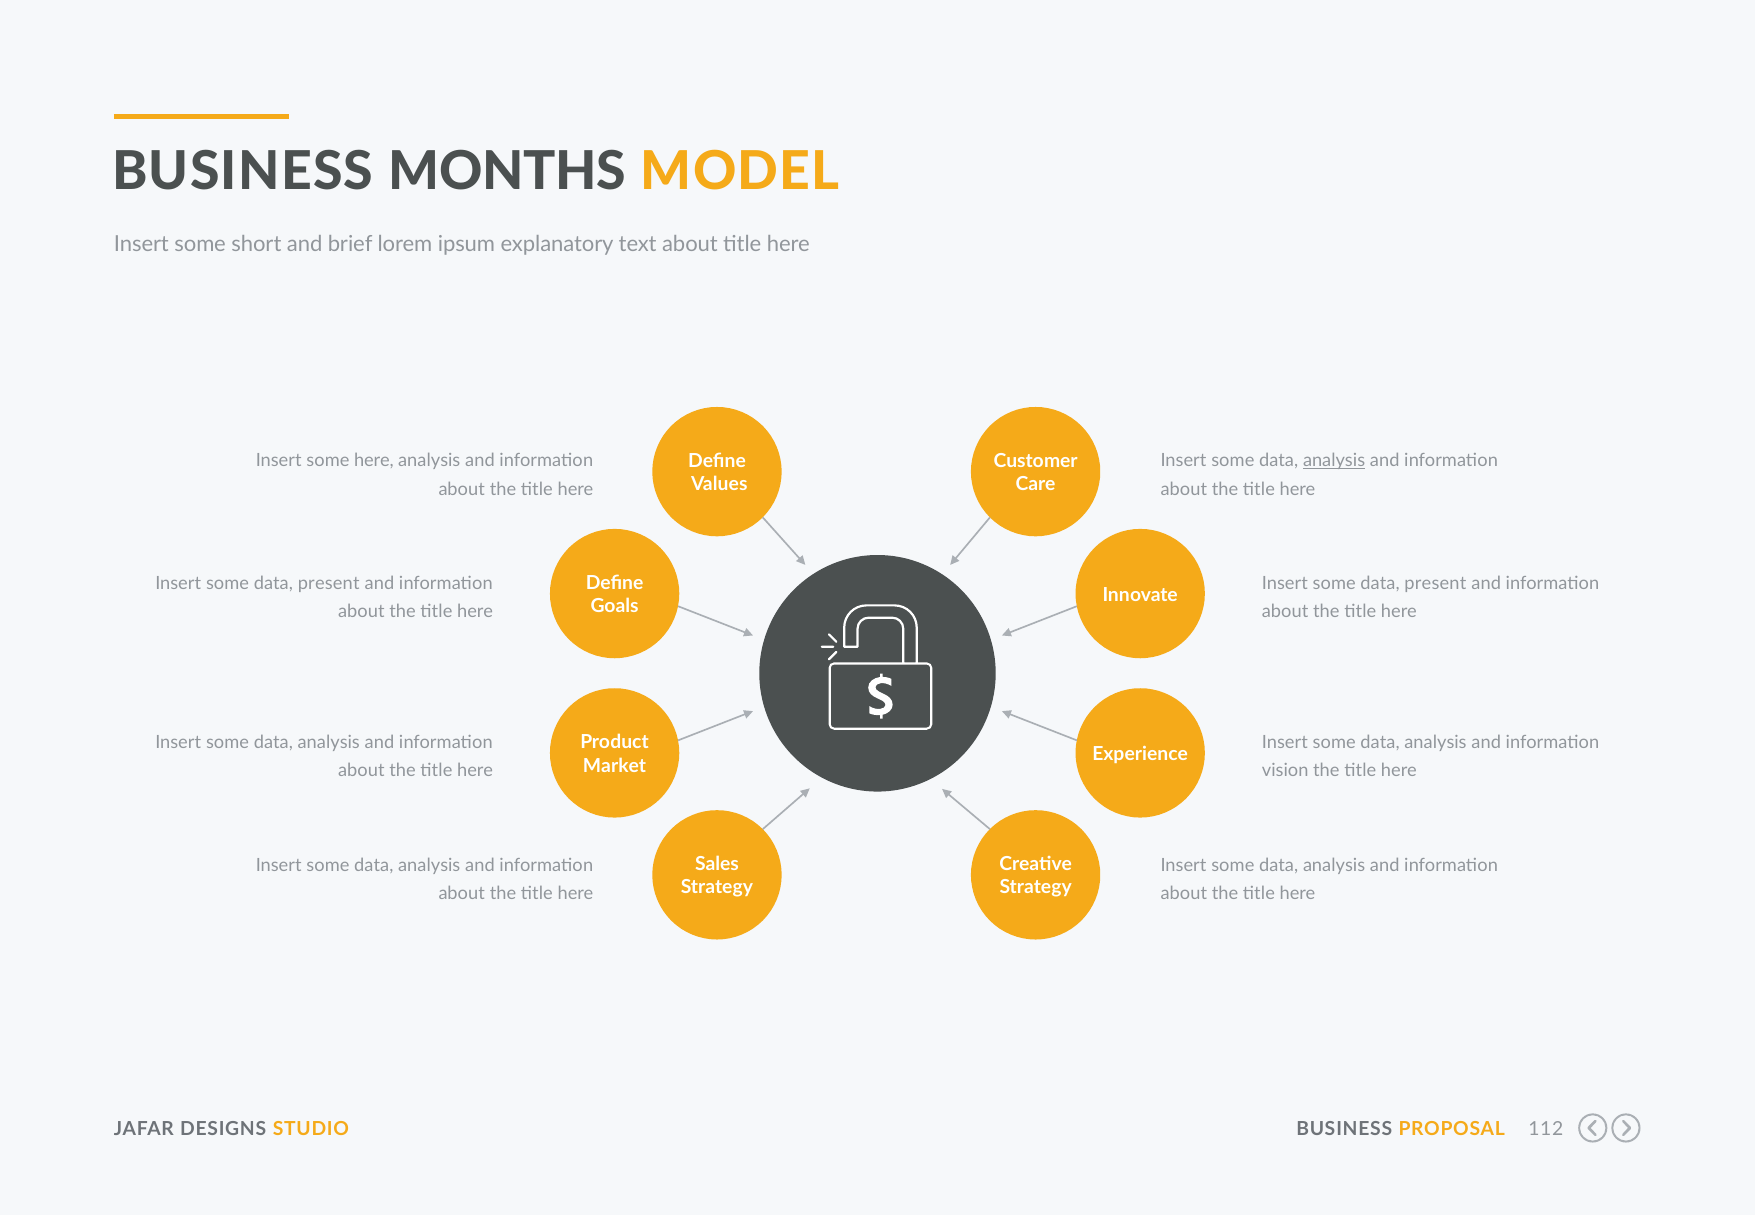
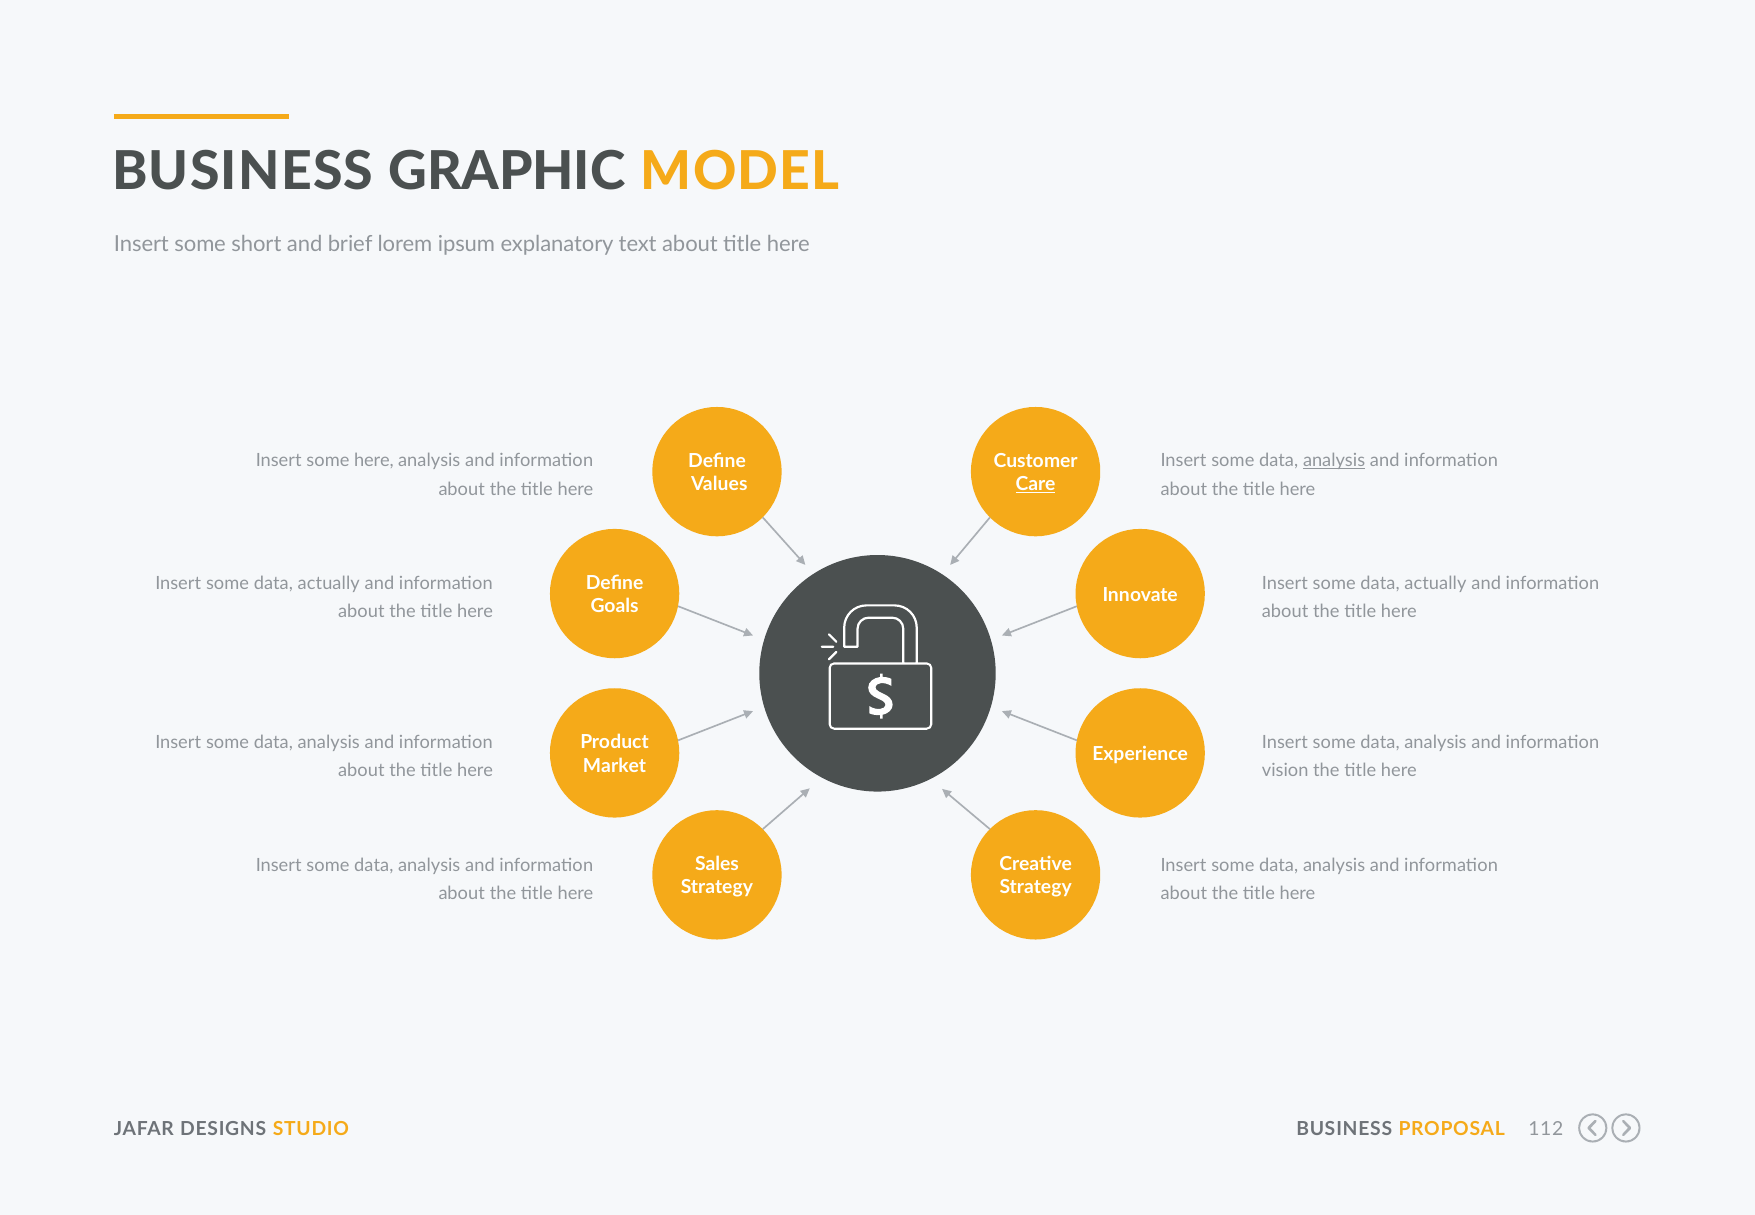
MONTHS: MONTHS -> GRAPHIC (507, 172)
Care underline: none -> present (1036, 484)
present: present -> actually (329, 583)
present: present -> actually (1435, 583)
